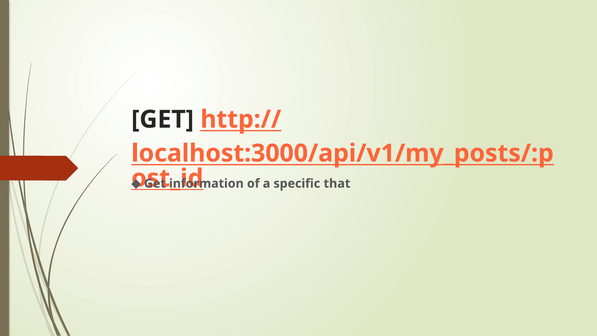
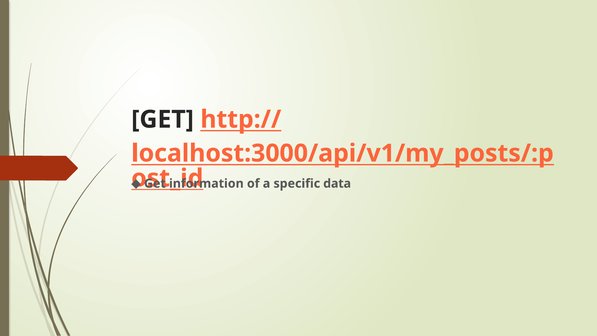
that: that -> data (337, 183)
